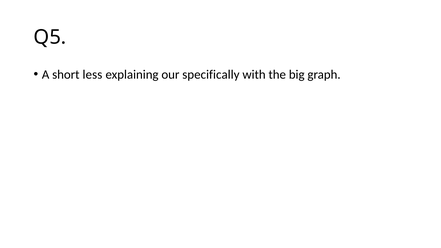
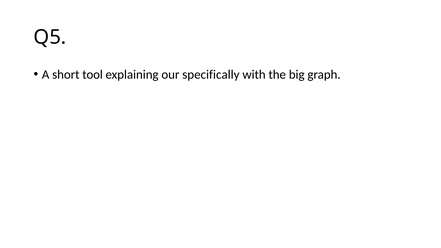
less: less -> tool (93, 75)
